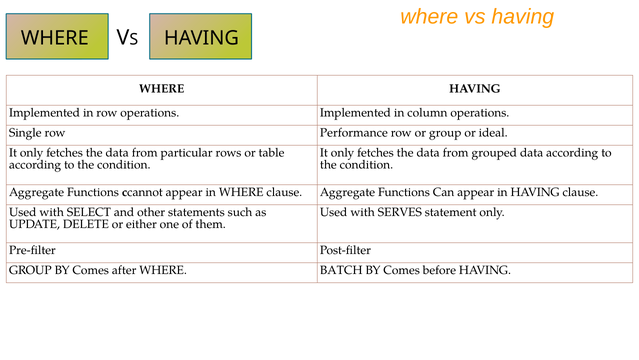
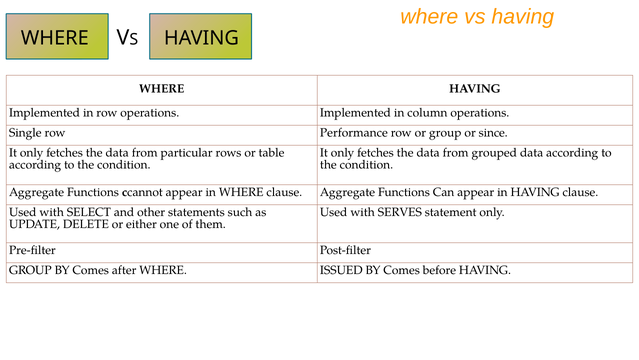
ideal: ideal -> since (493, 132)
BATCH: BATCH -> ISSUED (341, 270)
